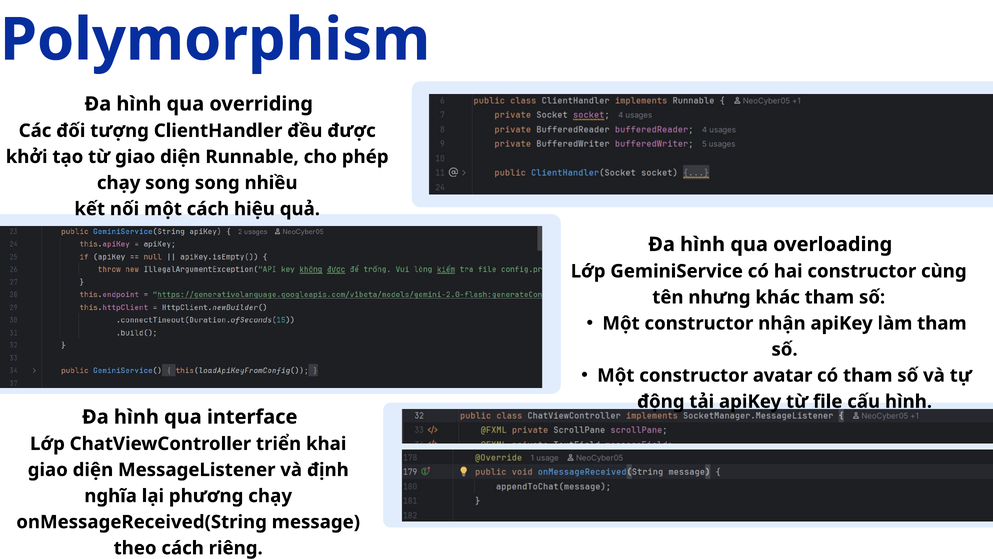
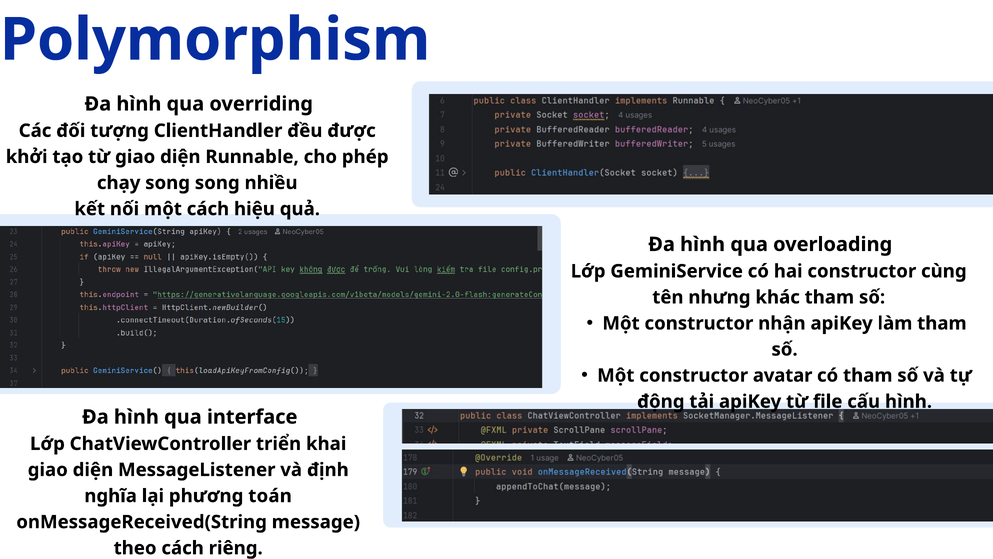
phương chạy: chạy -> toán (270, 496)
